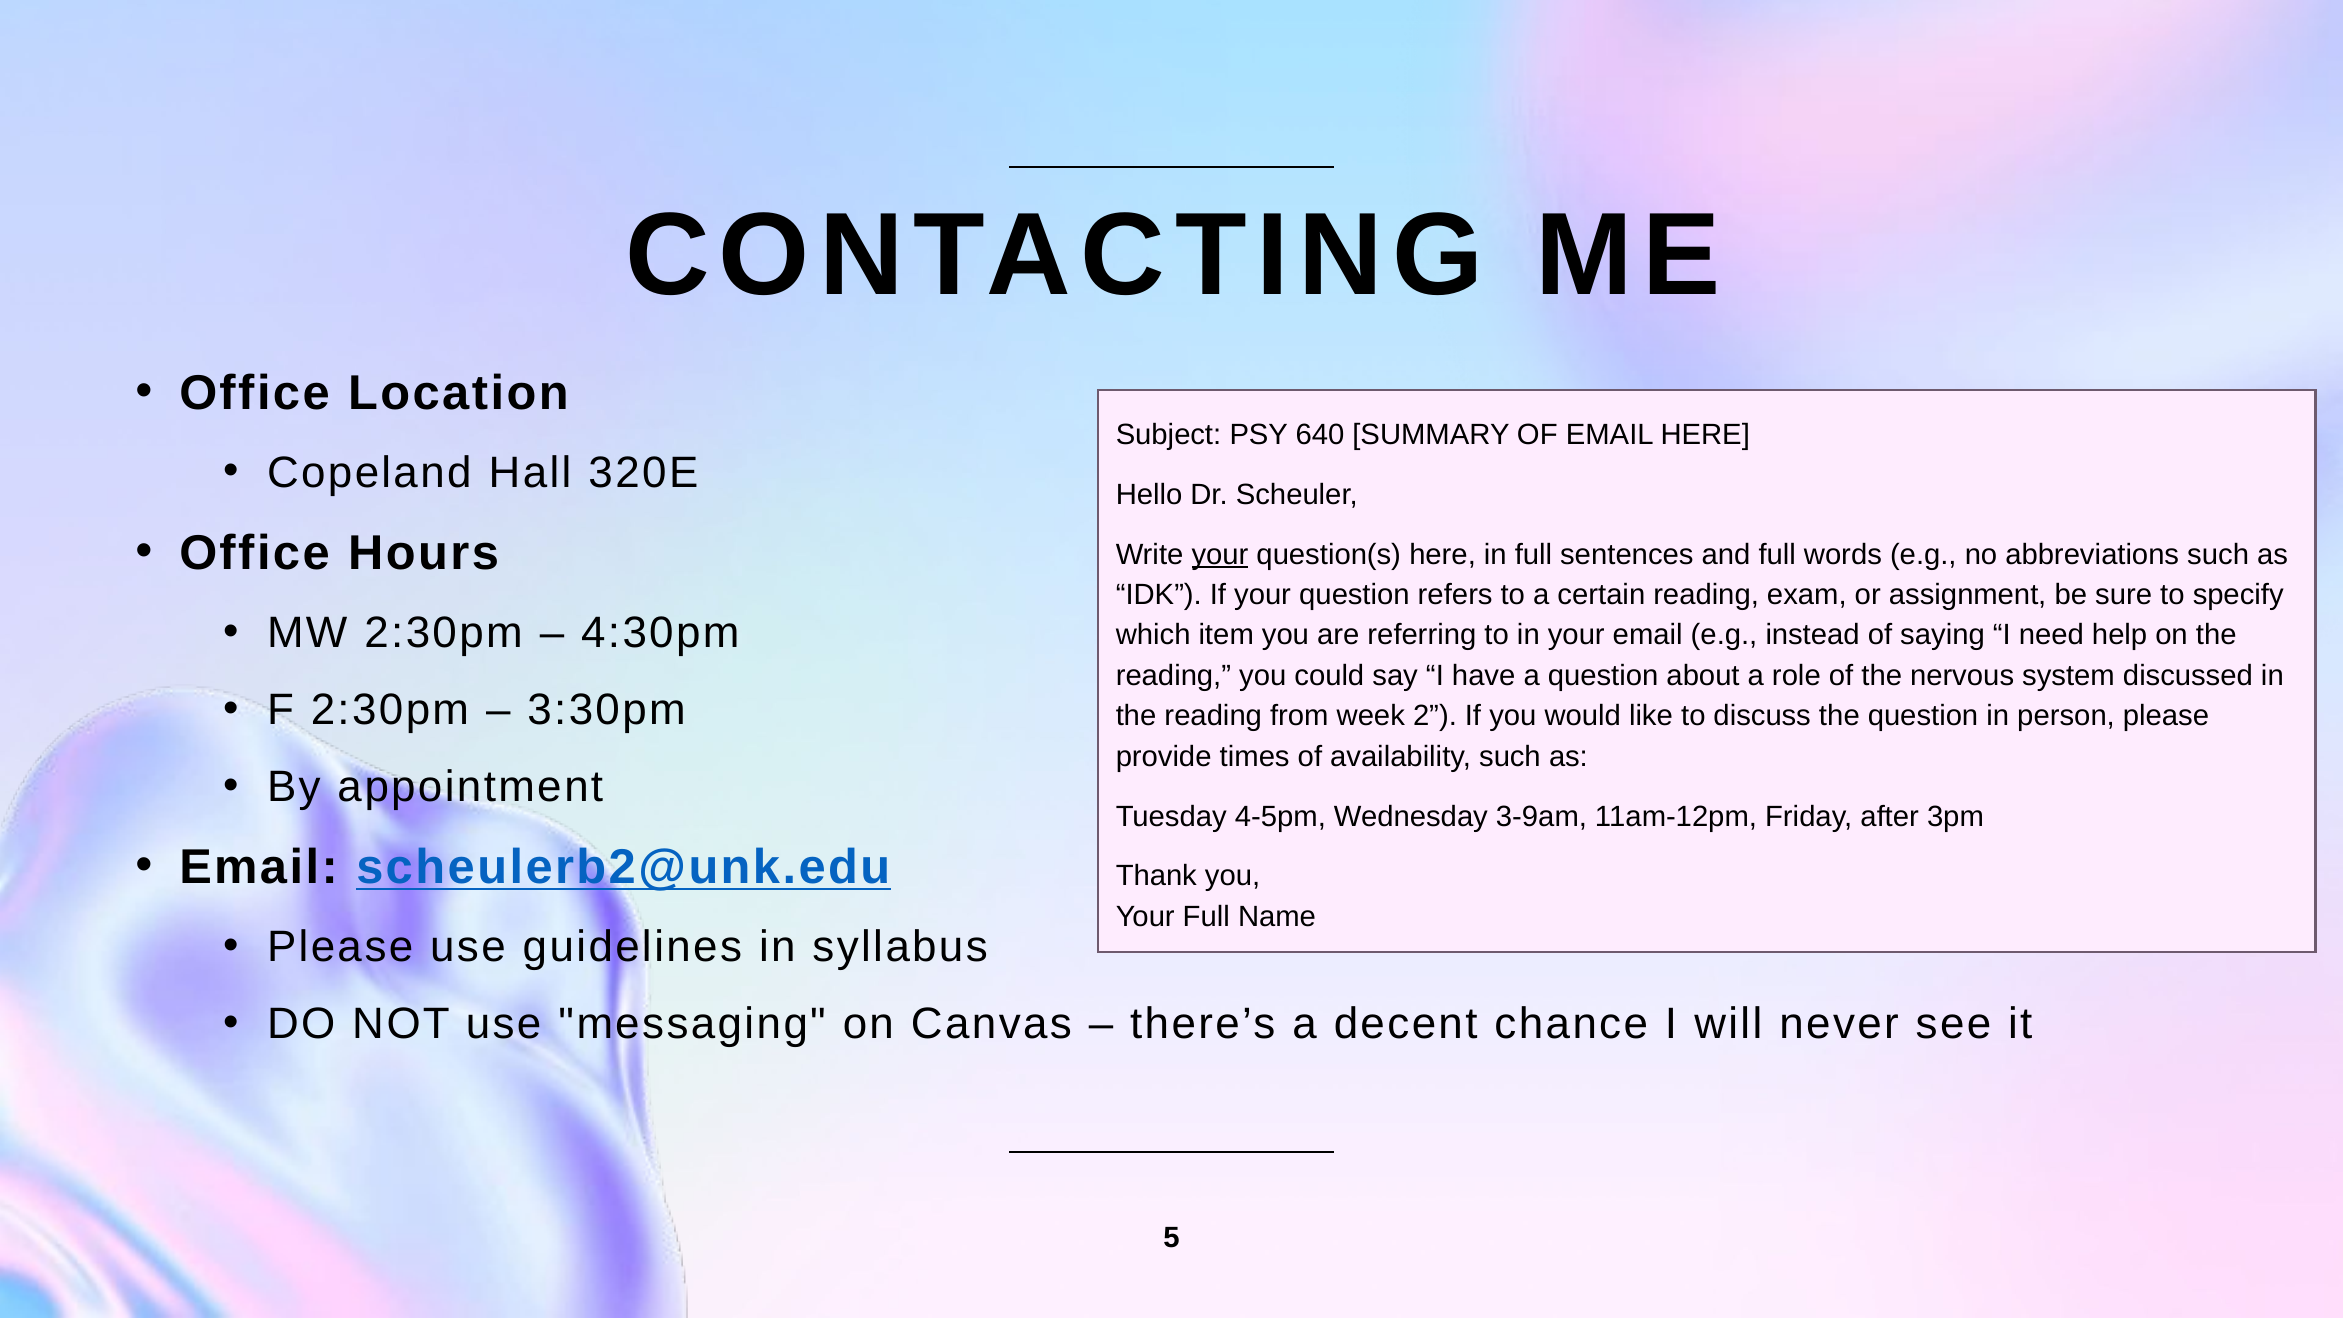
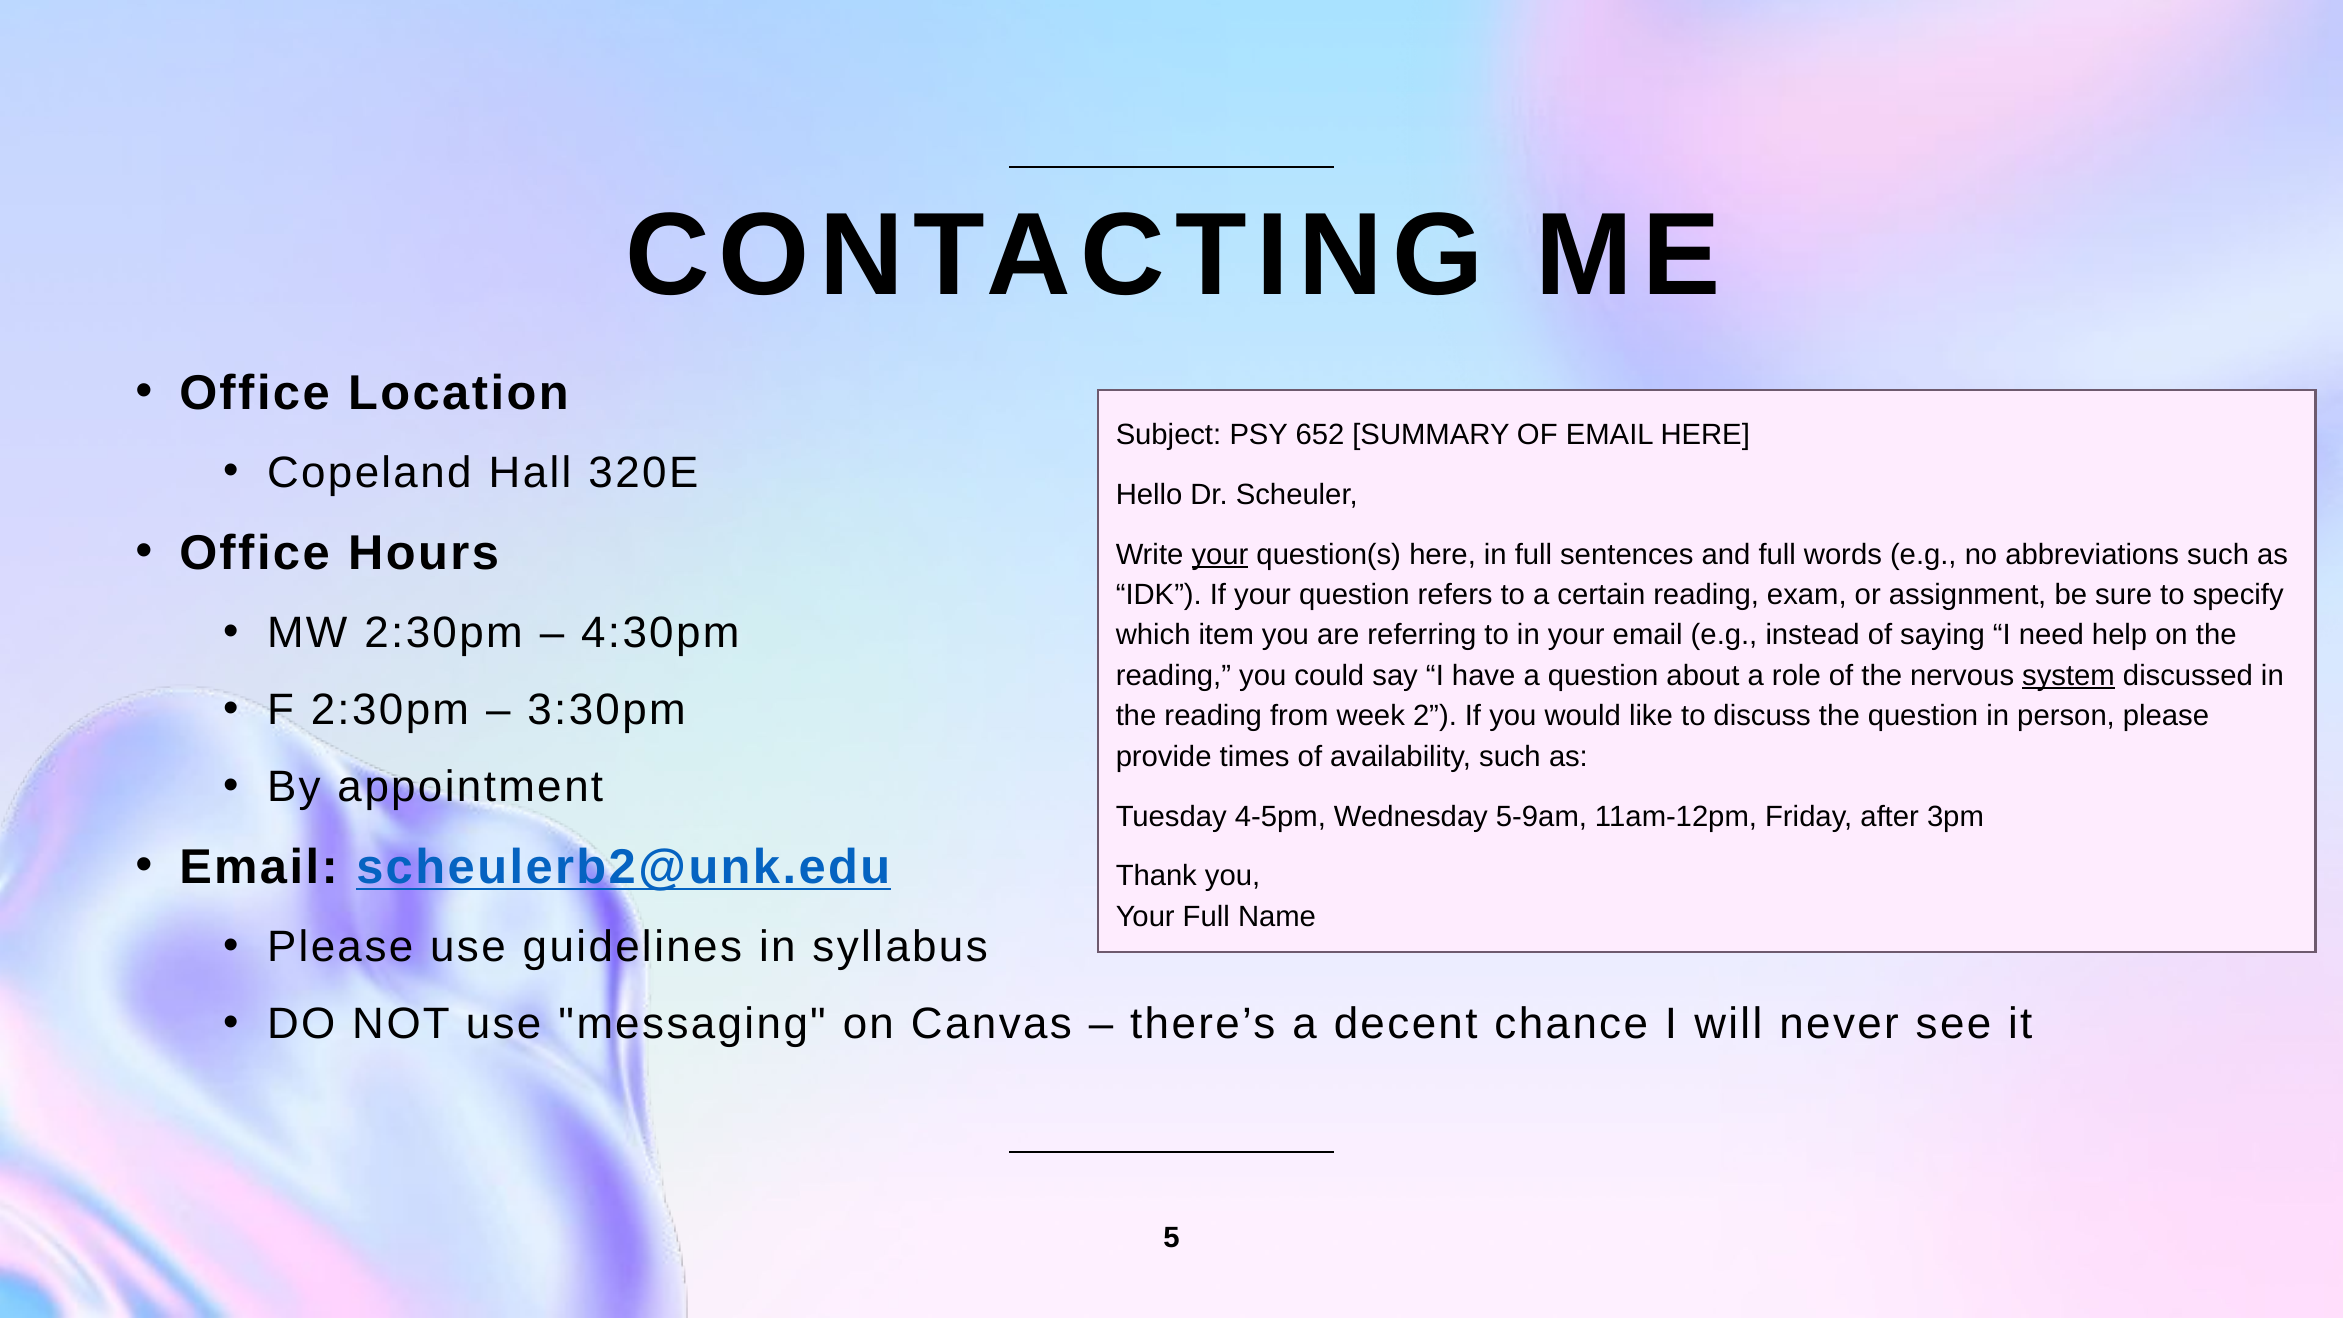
640: 640 -> 652 (1320, 435)
system underline: none -> present (2068, 676)
3-9am: 3-9am -> 5-9am (1541, 816)
